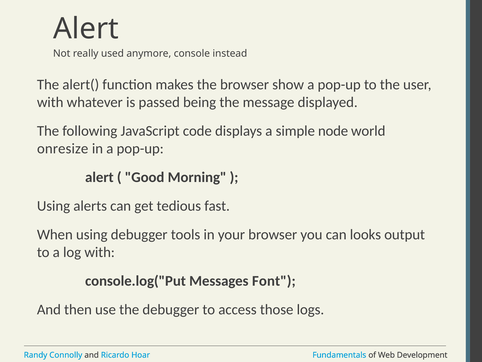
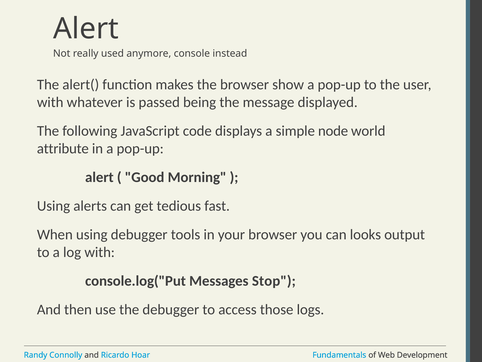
onresize: onresize -> attribute (63, 148)
Font: Font -> Stop (274, 281)
